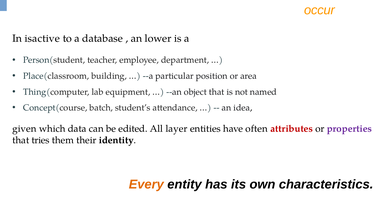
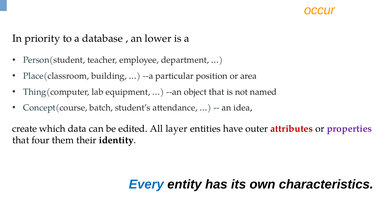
isactive: isactive -> priority (42, 39)
given: given -> create (25, 129)
often: often -> outer (257, 129)
tries: tries -> four (41, 140)
Every colour: orange -> blue (146, 185)
